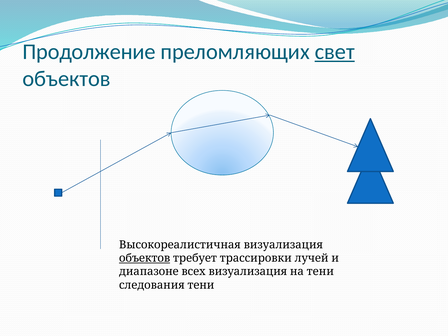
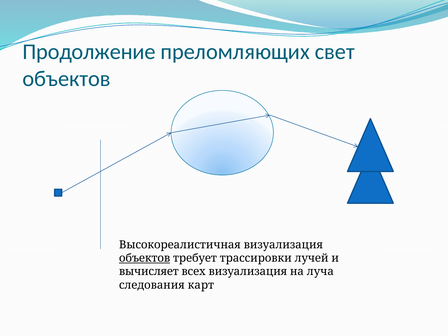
свет underline: present -> none (335, 52)
диапазоне: диапазоне -> вычисляет (149, 272)
на тени: тени -> луча (320, 272)
следования тени: тени -> карт (201, 285)
